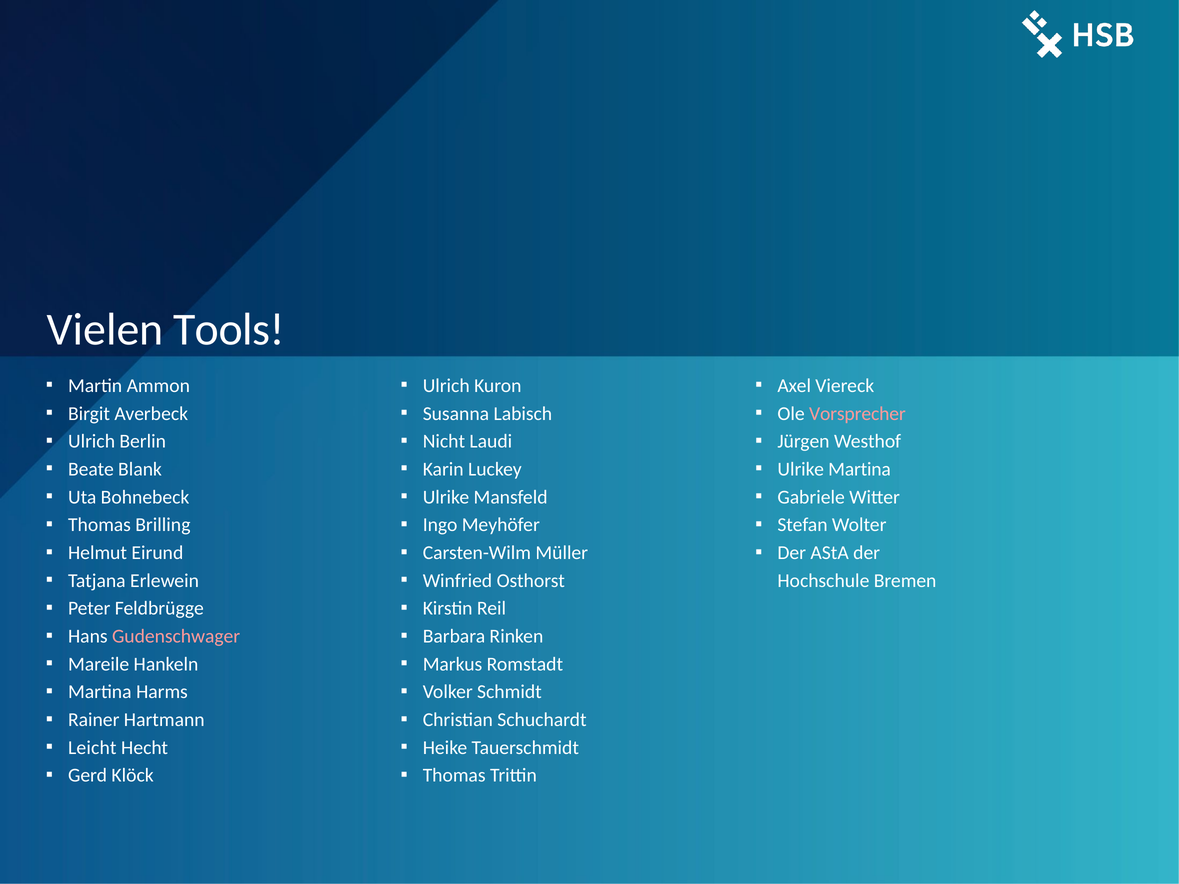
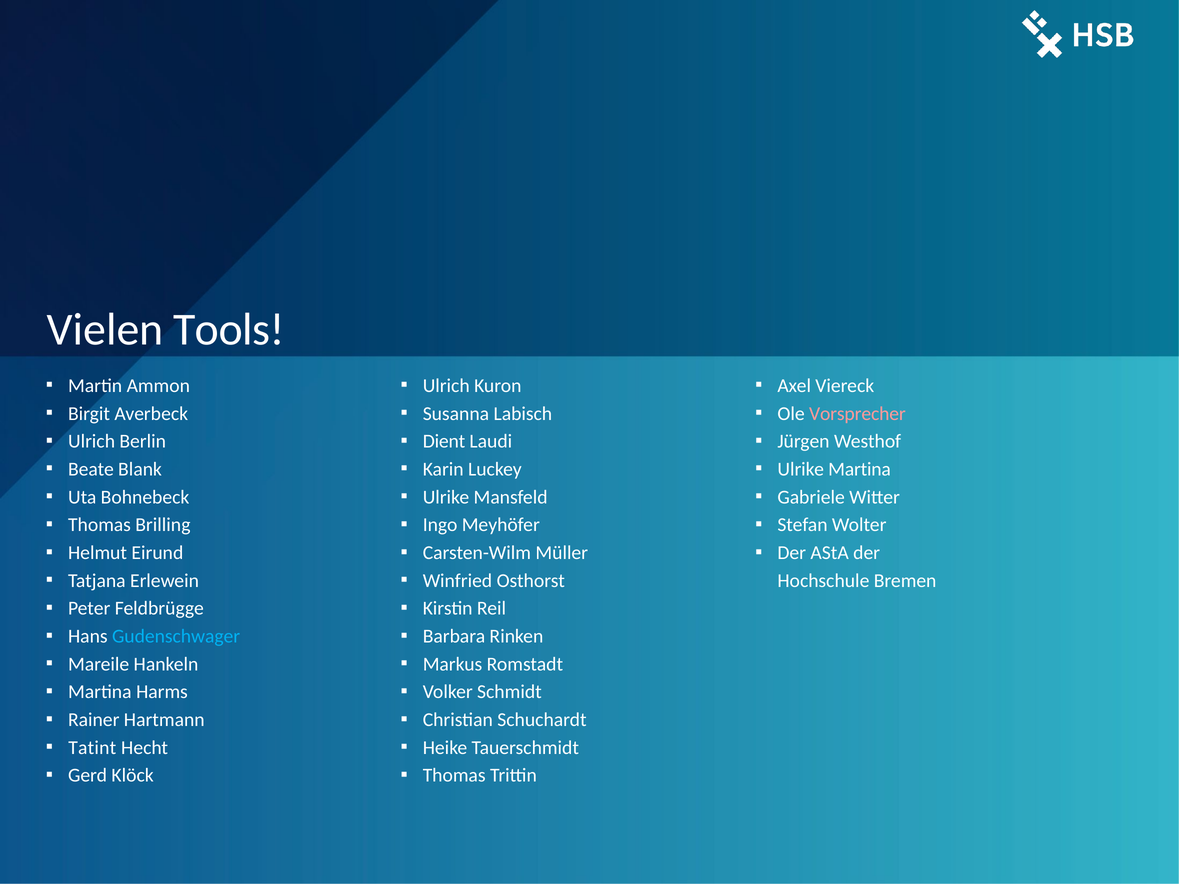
Nicht: Nicht -> Dient (444, 441)
Gudenschwager colour: pink -> light blue (176, 636)
Leicht: Leicht -> Tatint (92, 748)
